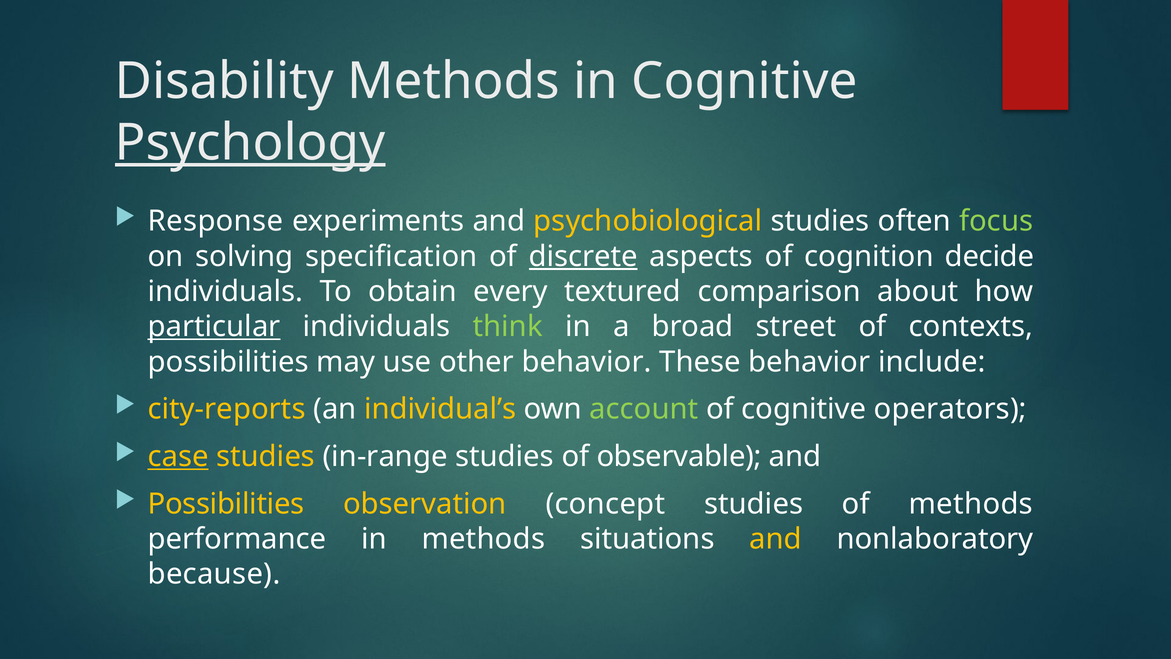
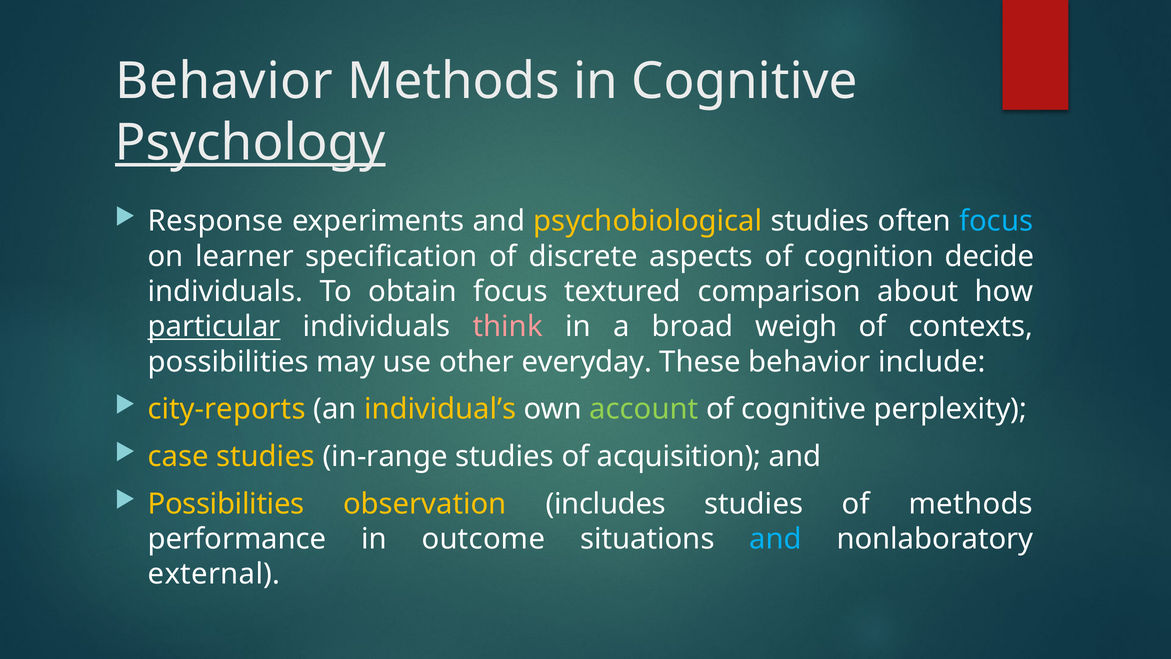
Disability: Disability -> Behavior (224, 81)
focus colour: light green -> light blue (996, 221)
solving: solving -> learner (244, 256)
discrete underline: present -> none (583, 256)
obtain every: every -> focus (511, 291)
think colour: light green -> pink (508, 327)
street: street -> weigh (796, 327)
other behavior: behavior -> everyday (587, 362)
operators: operators -> perplexity (950, 409)
case underline: present -> none (178, 456)
observable: observable -> acquisition (679, 456)
concept: concept -> includes (606, 504)
in methods: methods -> outcome (483, 539)
and colour: yellow -> light blue (776, 539)
because: because -> external (214, 574)
